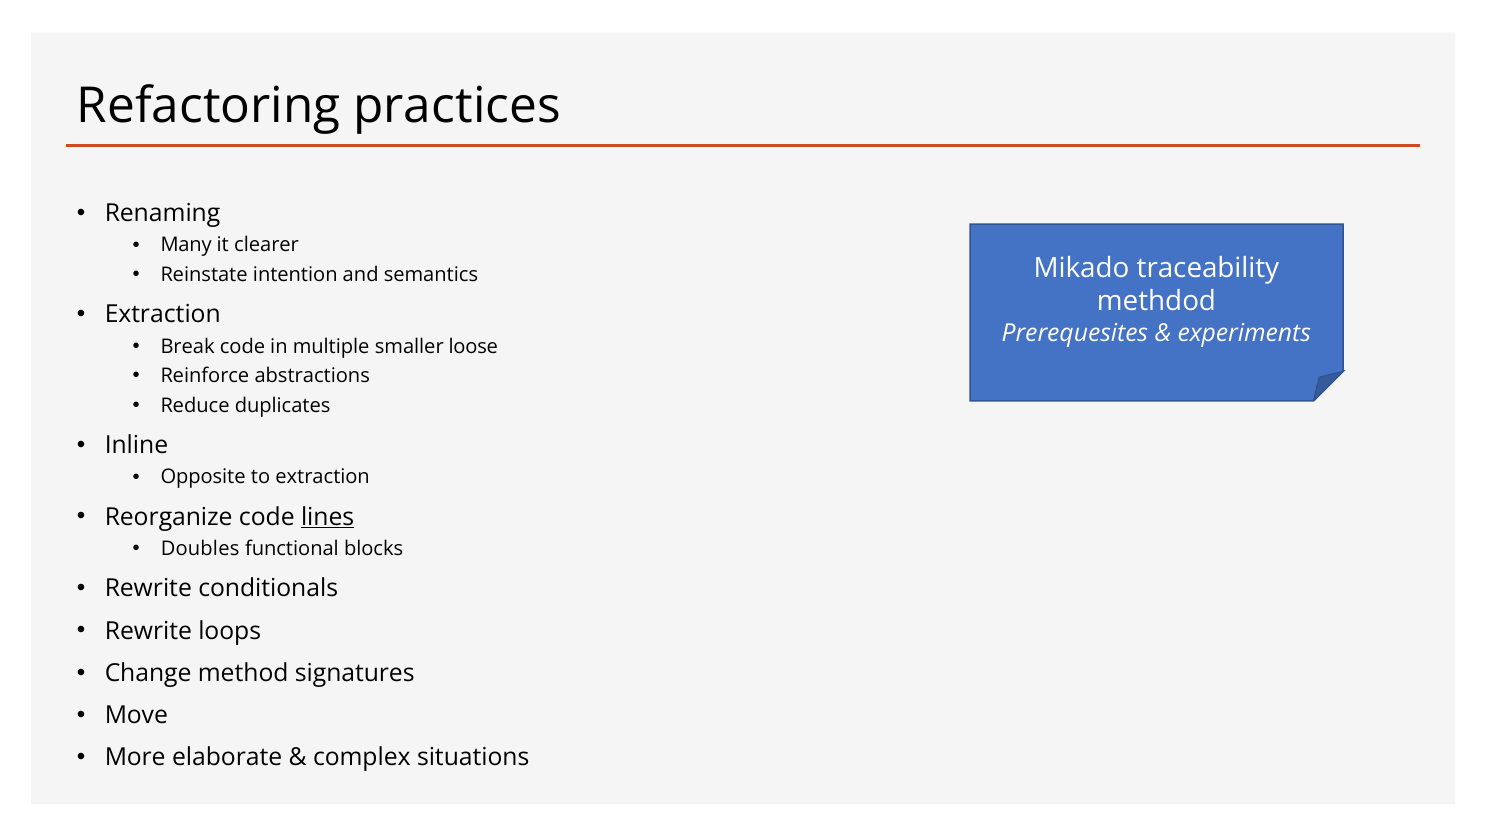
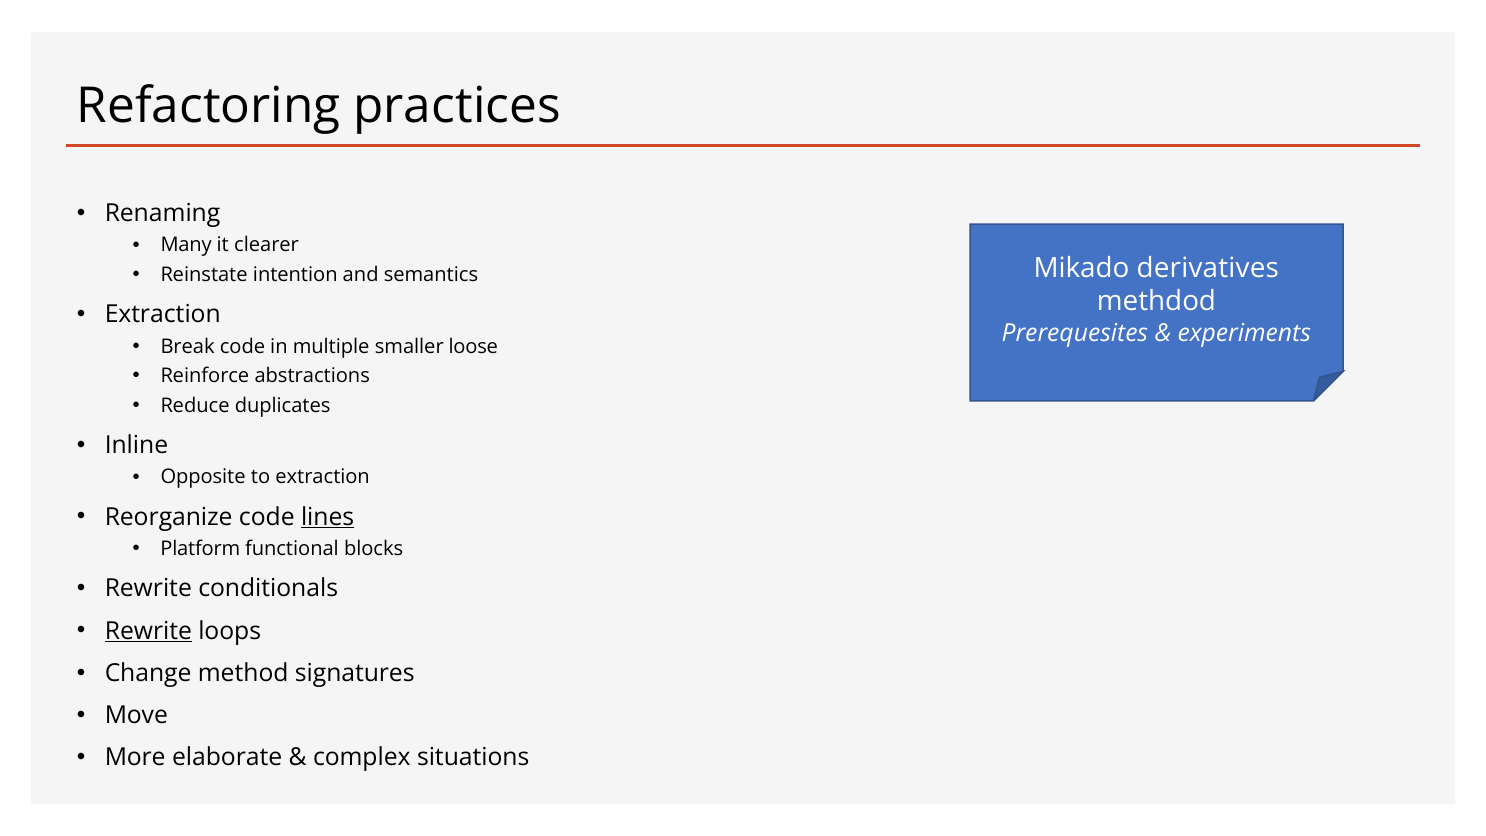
traceability: traceability -> derivatives (1208, 268)
Doubles: Doubles -> Platform (200, 549)
Rewrite underline: none -> present (148, 631)
